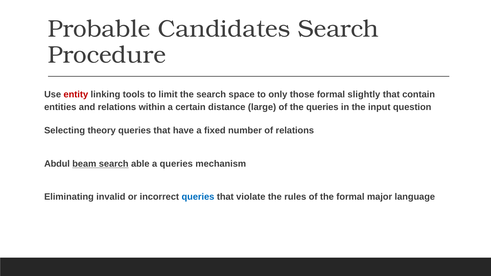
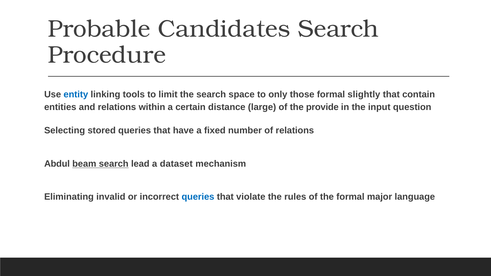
entity colour: red -> blue (76, 95)
the queries: queries -> provide (322, 107)
theory: theory -> stored (102, 131)
able: able -> lead (140, 164)
a queries: queries -> dataset (176, 164)
